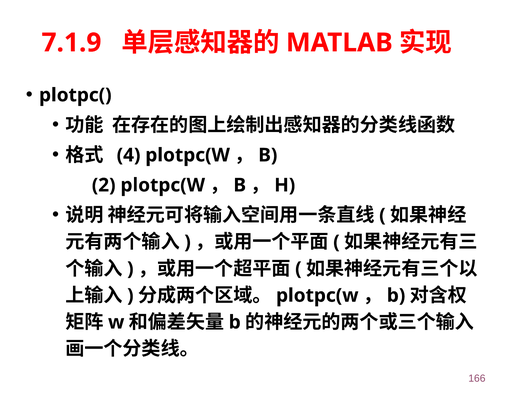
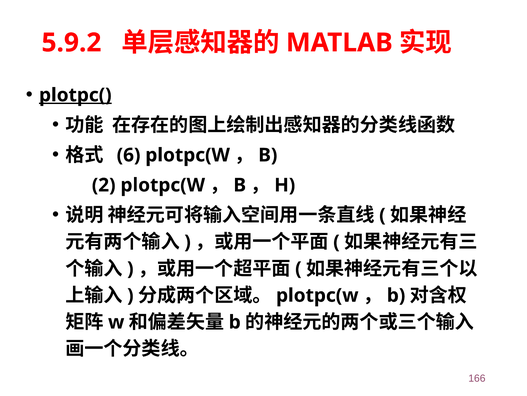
7.1.9: 7.1.9 -> 5.9.2 (71, 43)
plotpc( underline: none -> present (75, 95)
4: 4 -> 6 (129, 155)
